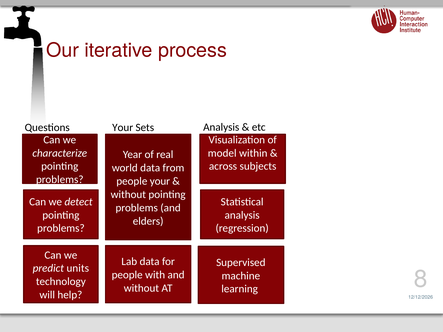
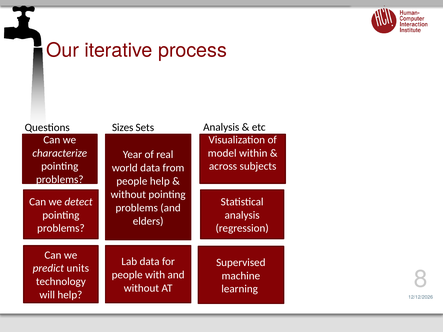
Your: Your -> Sizes (123, 128)
people your: your -> help (160, 181)
